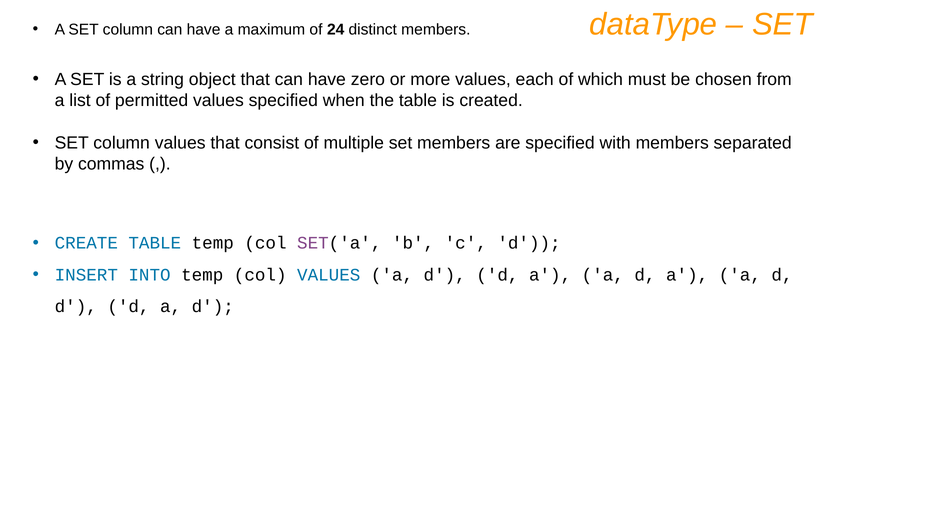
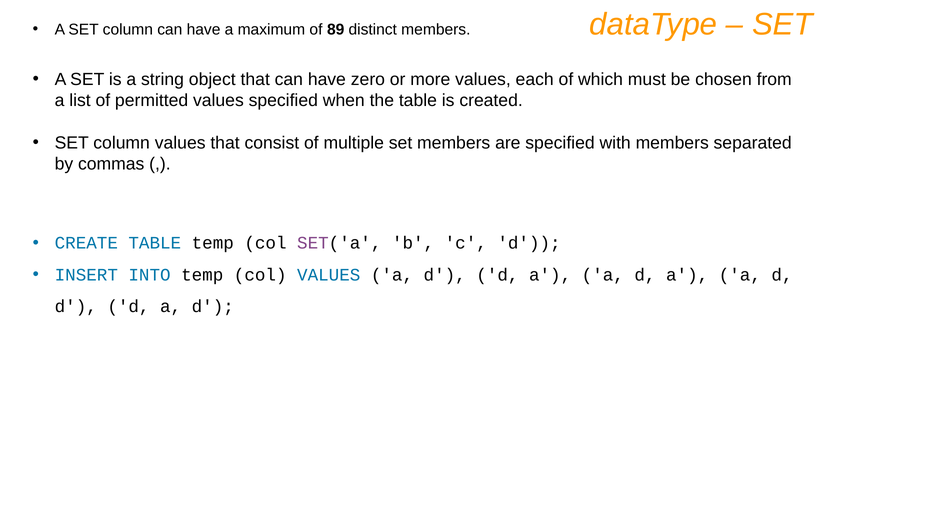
24: 24 -> 89 (336, 30)
